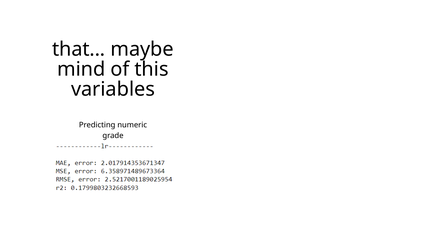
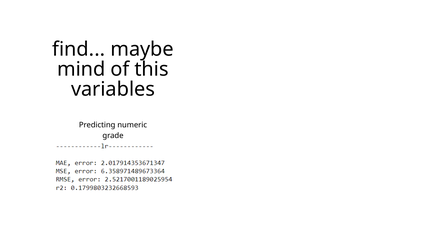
that: that -> find (79, 49)
